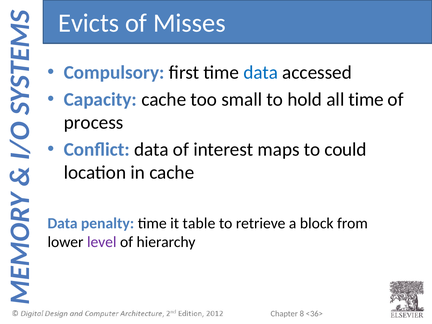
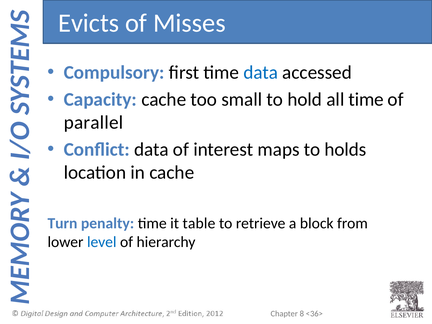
process: process -> parallel (94, 123)
could: could -> holds (345, 150)
Data: Data -> Turn (62, 223)
level colour: purple -> blue (102, 242)
